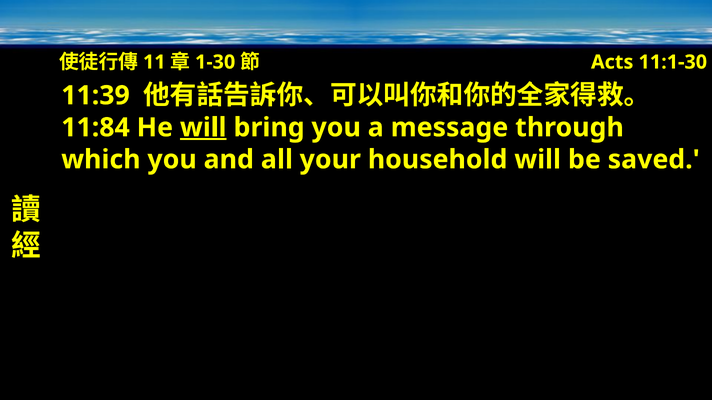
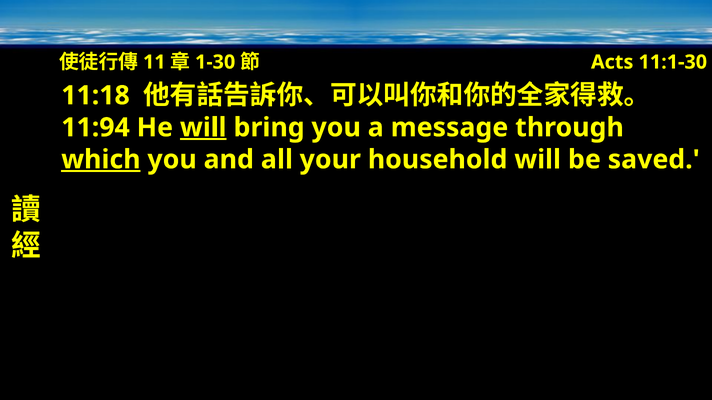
11:39: 11:39 -> 11:18 (96, 96)
11:84: 11:84 -> 11:94 (96, 128)
which underline: none -> present (101, 160)
